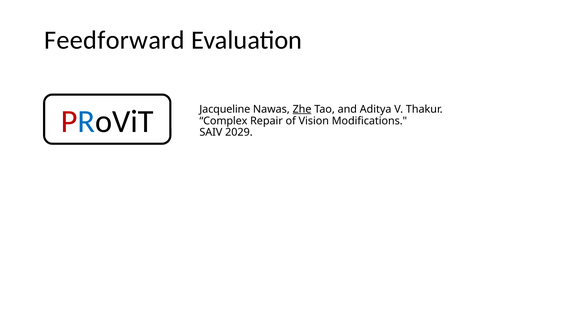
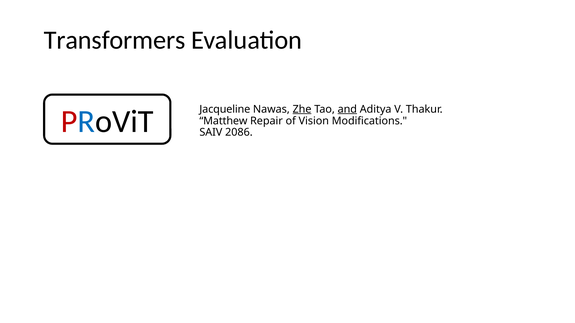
Feedforward: Feedforward -> Transformers (115, 40)
and underline: none -> present (347, 109)
Complex: Complex -> Matthew (223, 121)
2029: 2029 -> 2086 (239, 133)
